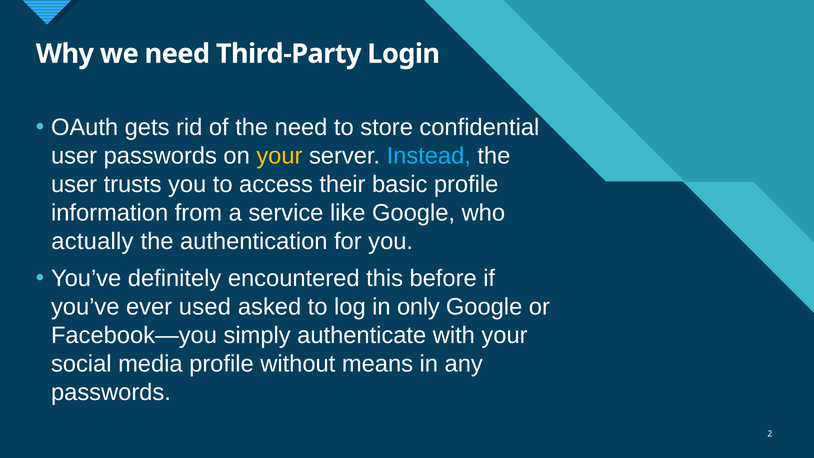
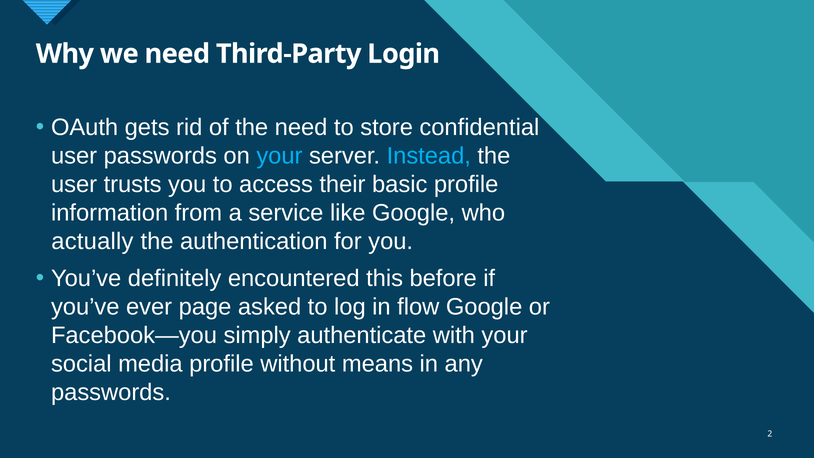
your colour: yellow -> light blue (279, 156)
used: used -> page (205, 307)
only: only -> flow (418, 307)
